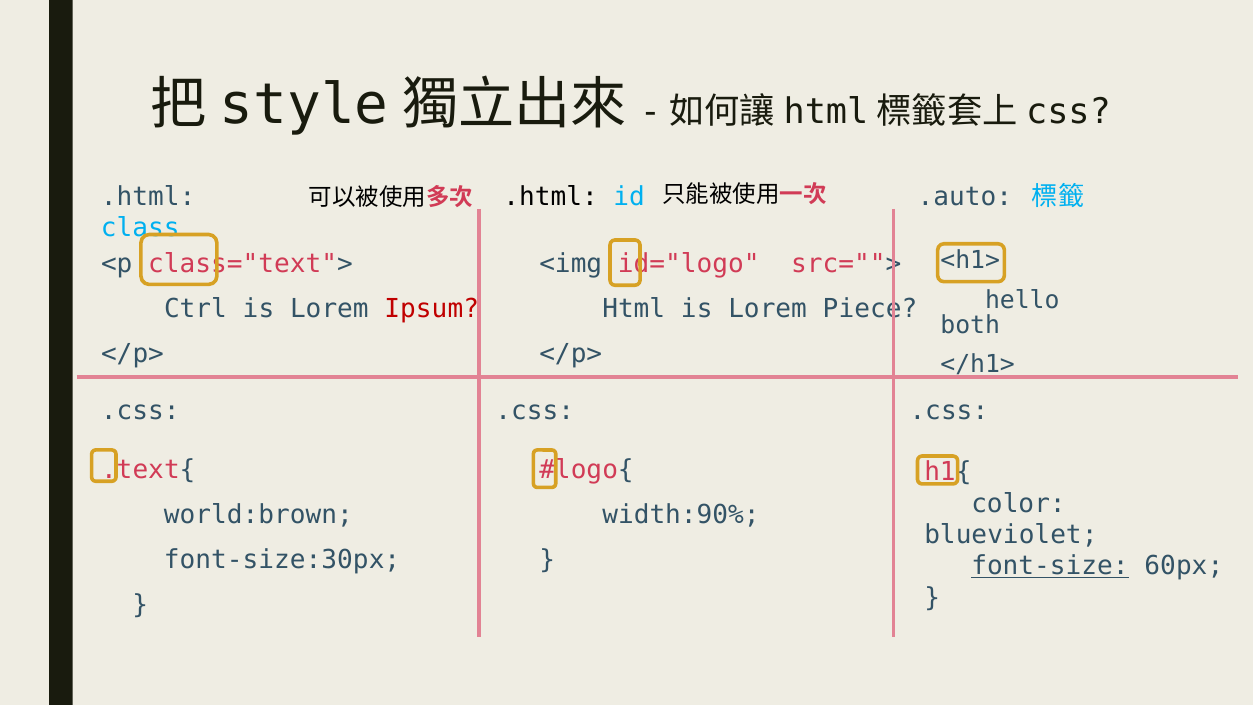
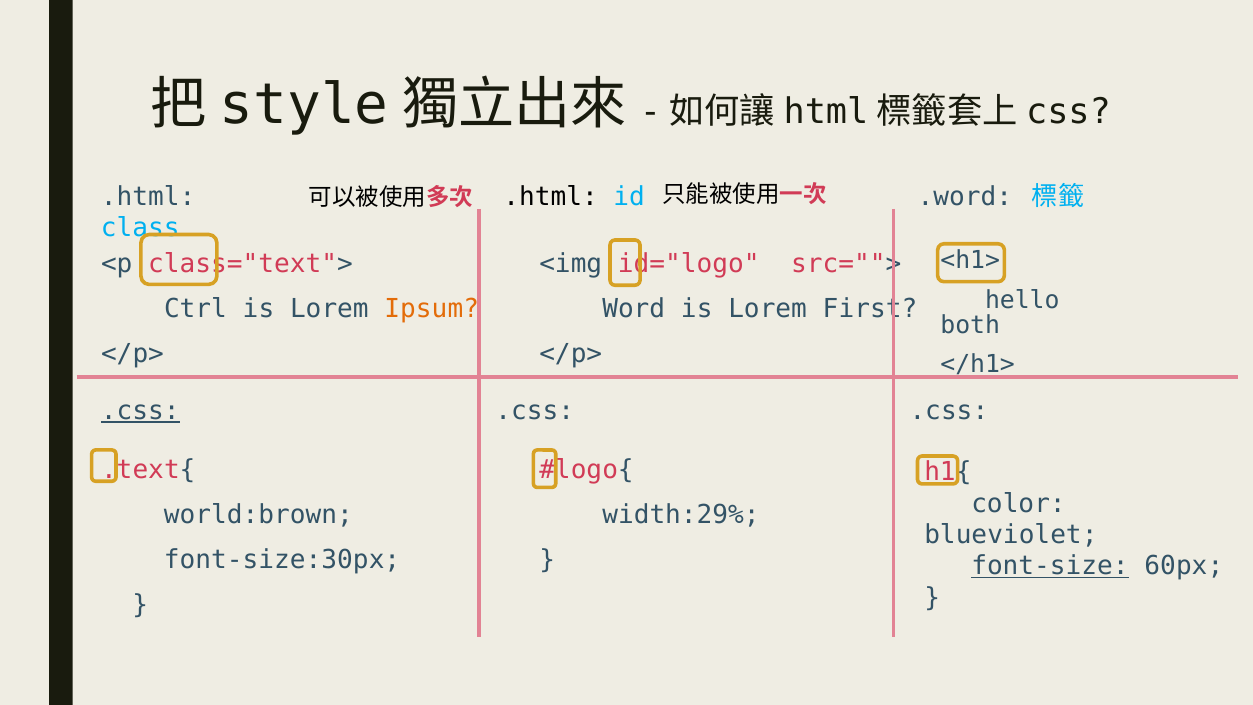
.auto: .auto -> .word (965, 196)
Html: Html -> Word (634, 309)
Piece: Piece -> First (870, 309)
Ipsum colour: red -> orange (432, 309)
.css underline: none -> present (140, 411)
width:90%: width:90% -> width:29% (681, 515)
